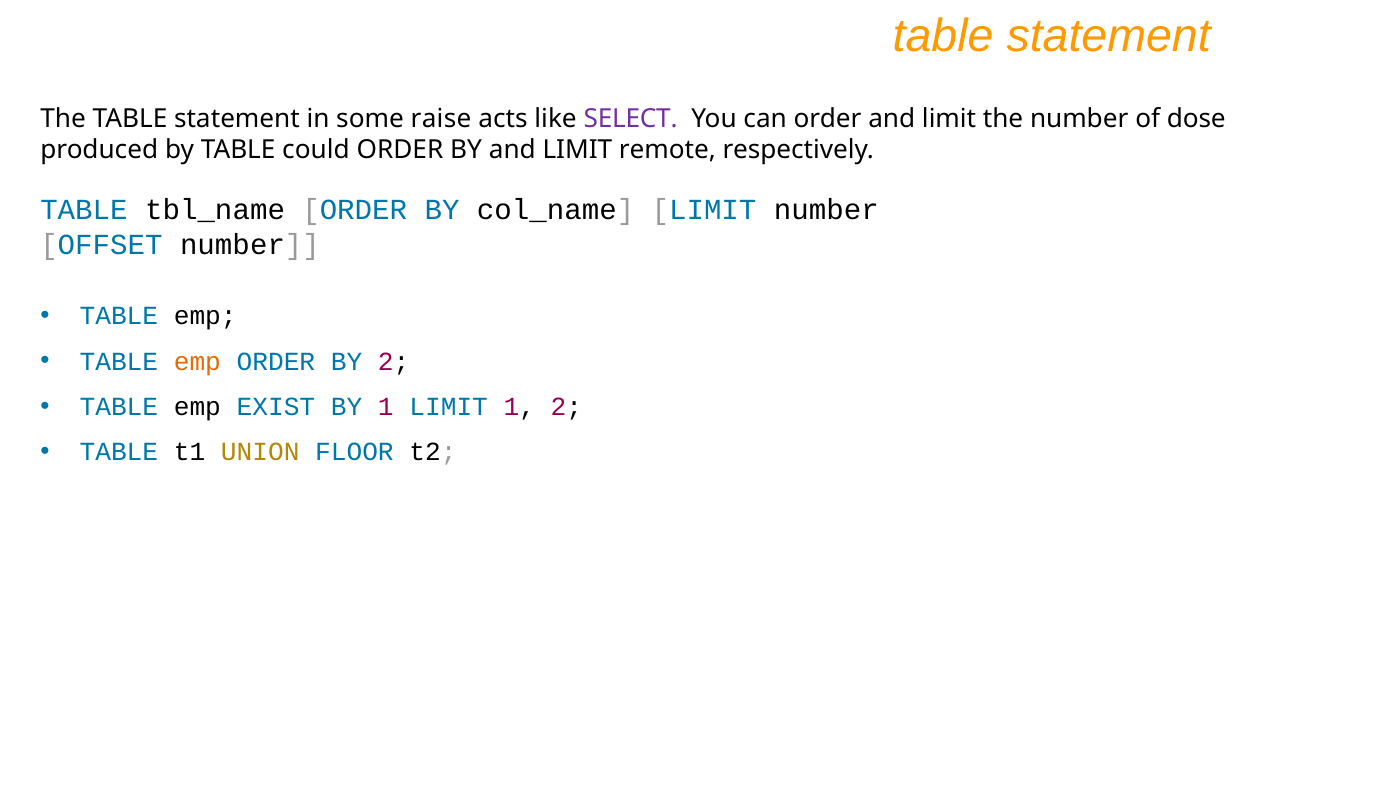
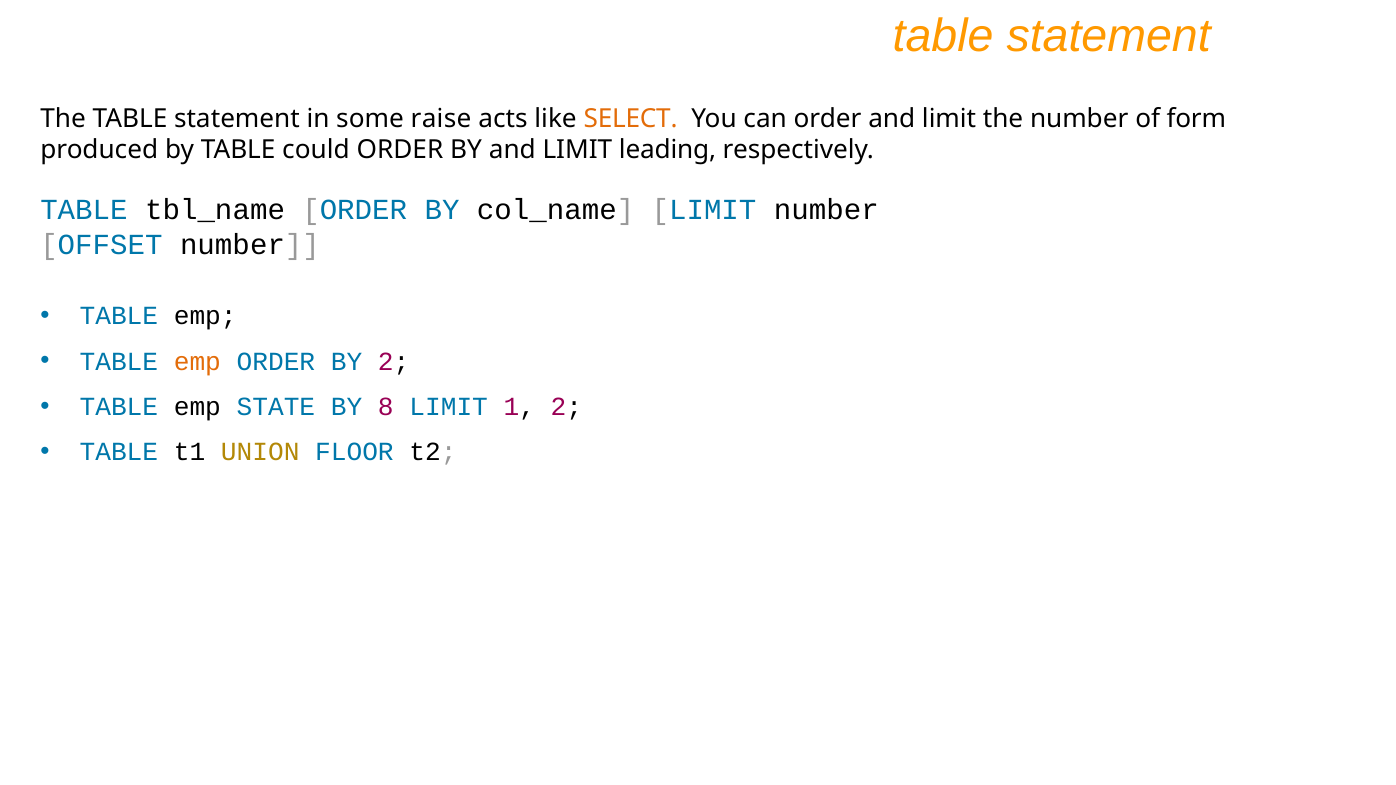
SELECT colour: purple -> orange (631, 119)
dose: dose -> form (1196, 119)
remote: remote -> leading (668, 150)
EXIST: EXIST -> STATE (276, 407)
BY 1: 1 -> 8 (386, 407)
